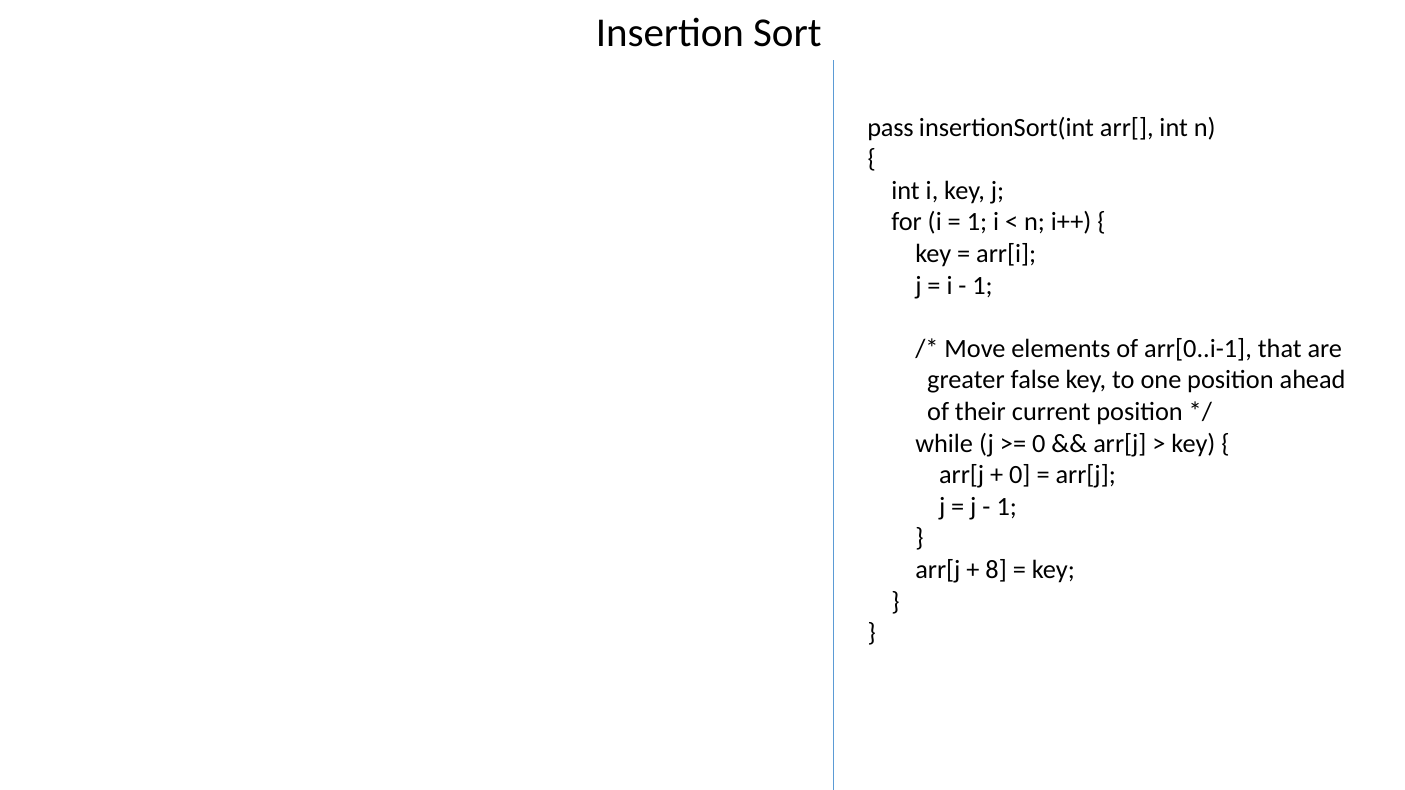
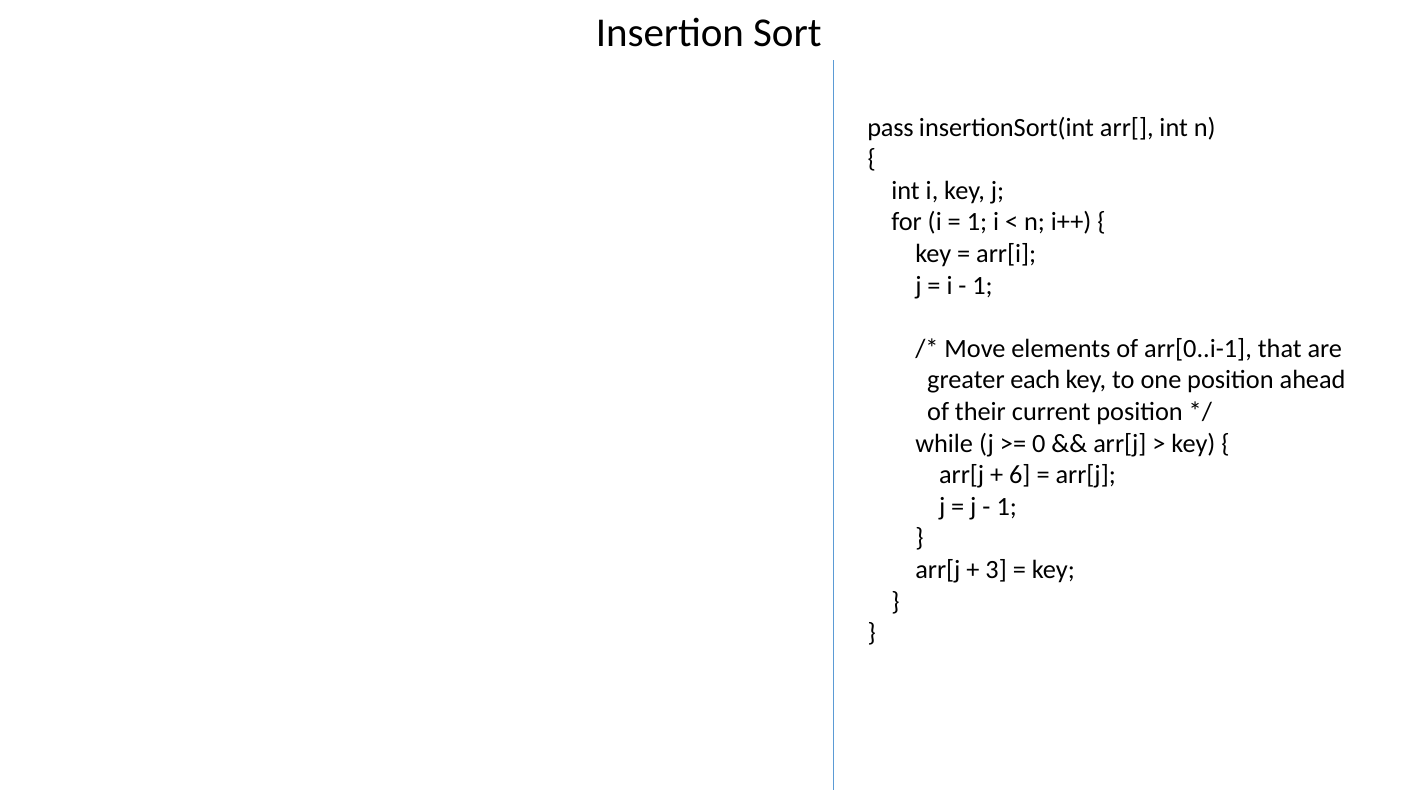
false: false -> each (1035, 380)
0: 0 -> 6 (1020, 475)
8: 8 -> 3 (996, 570)
